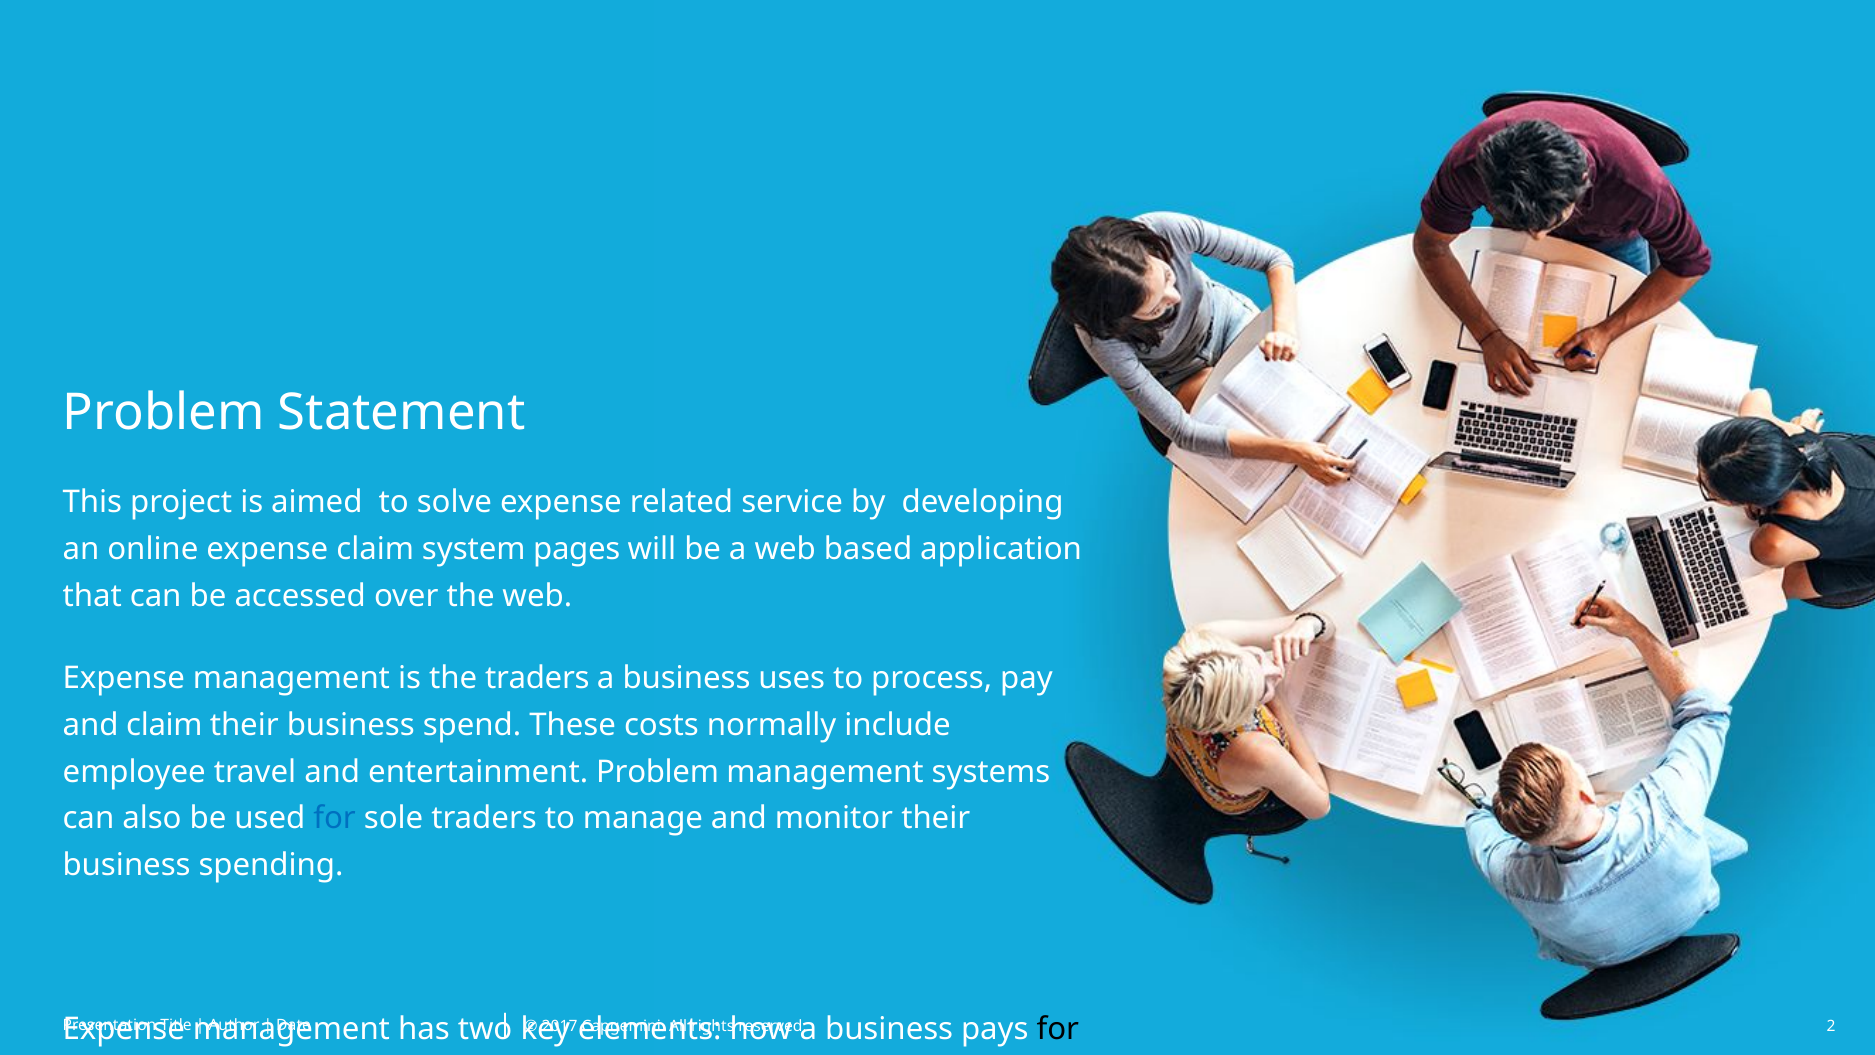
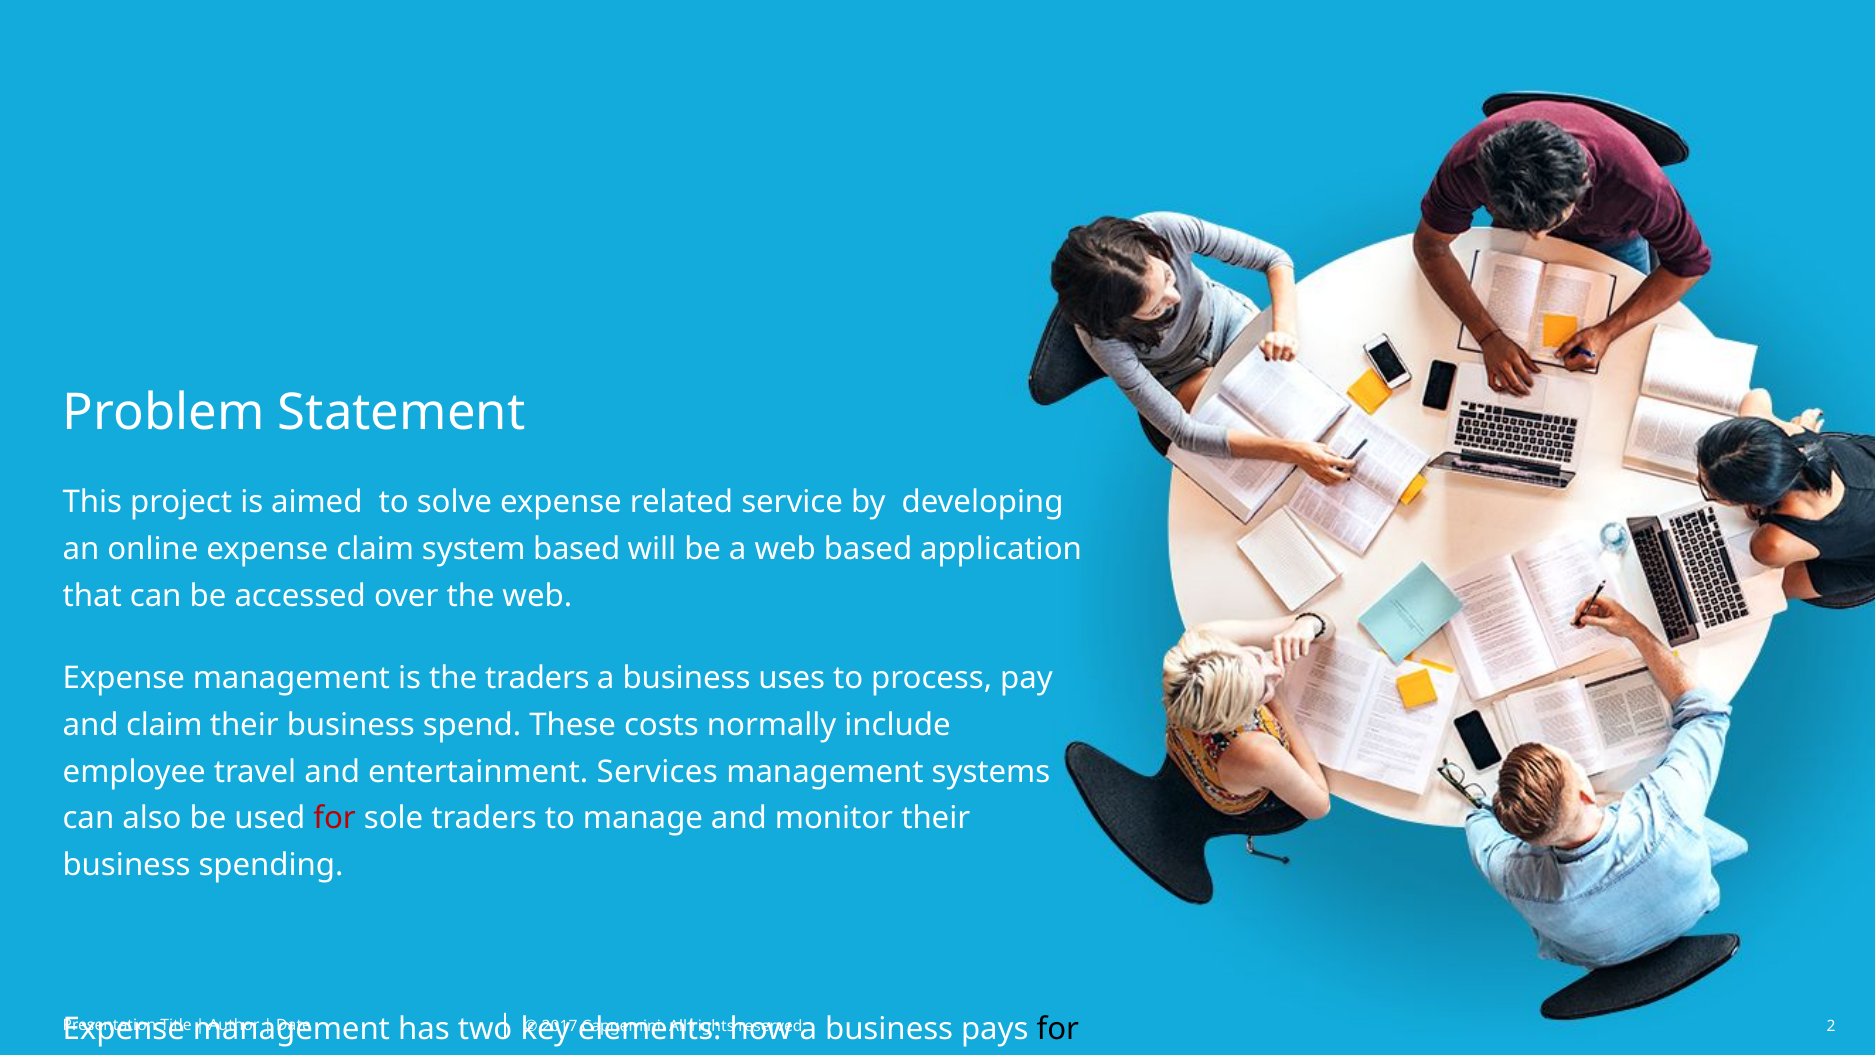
system pages: pages -> based (577, 549)
entertainment Problem: Problem -> Services (657, 772)
for colour: blue -> red (335, 818)
